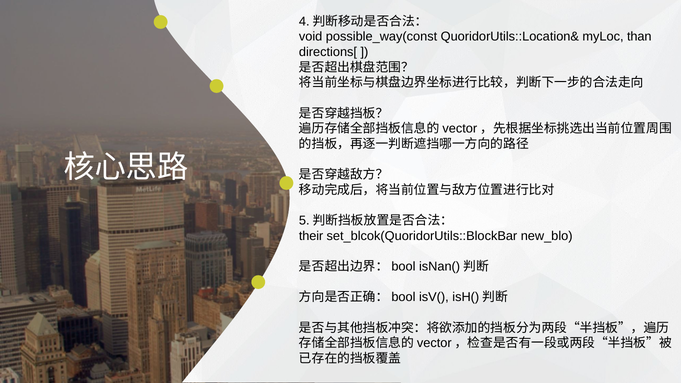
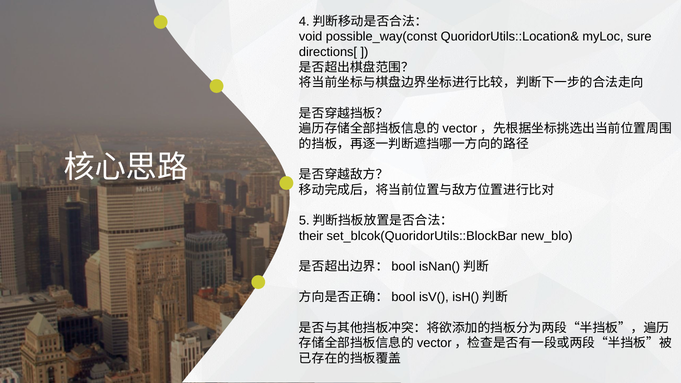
than: than -> sure (639, 37)
